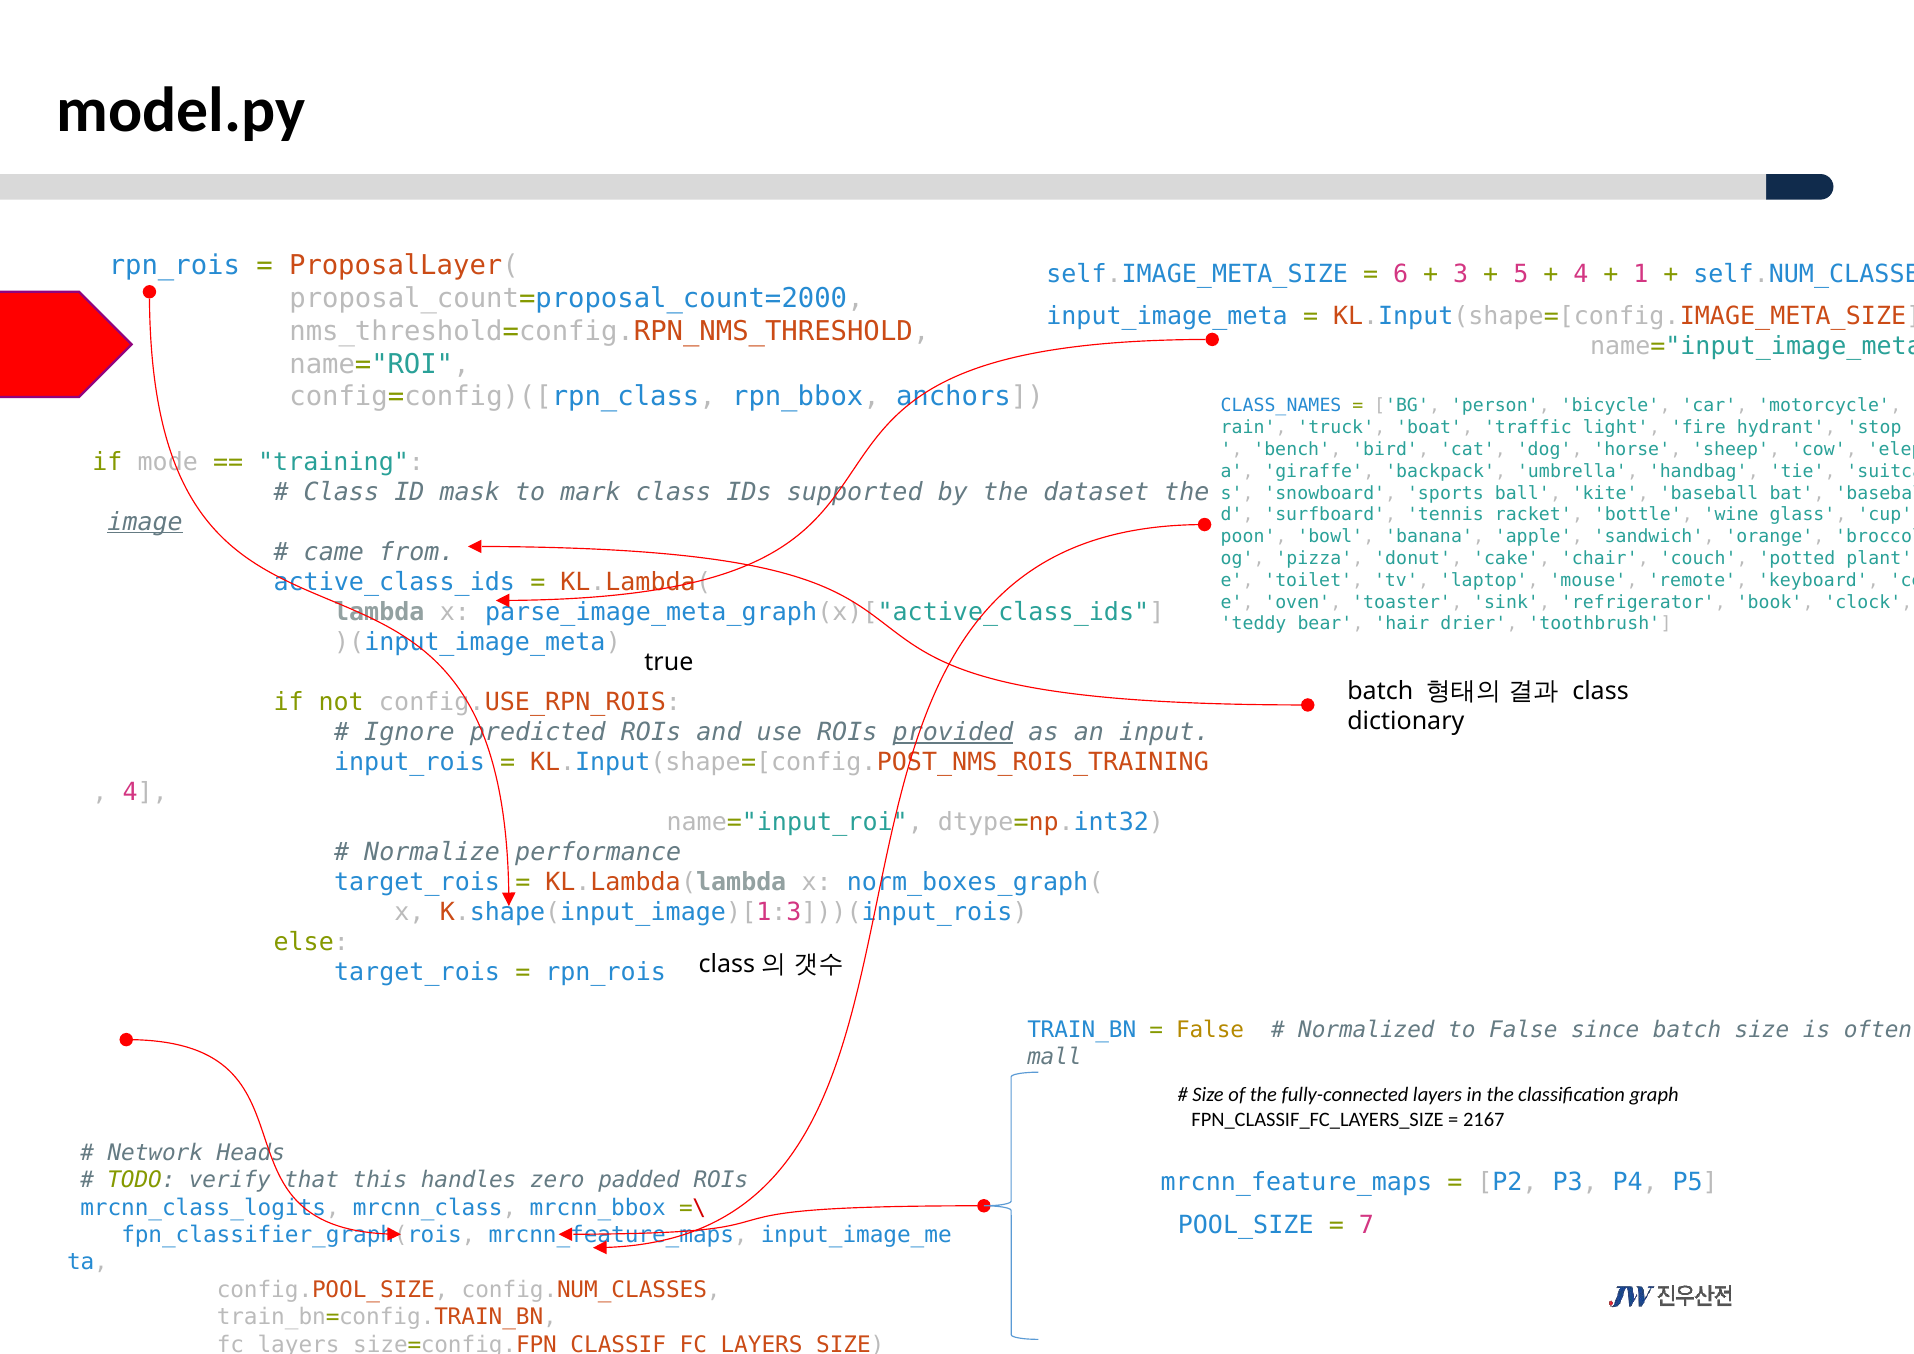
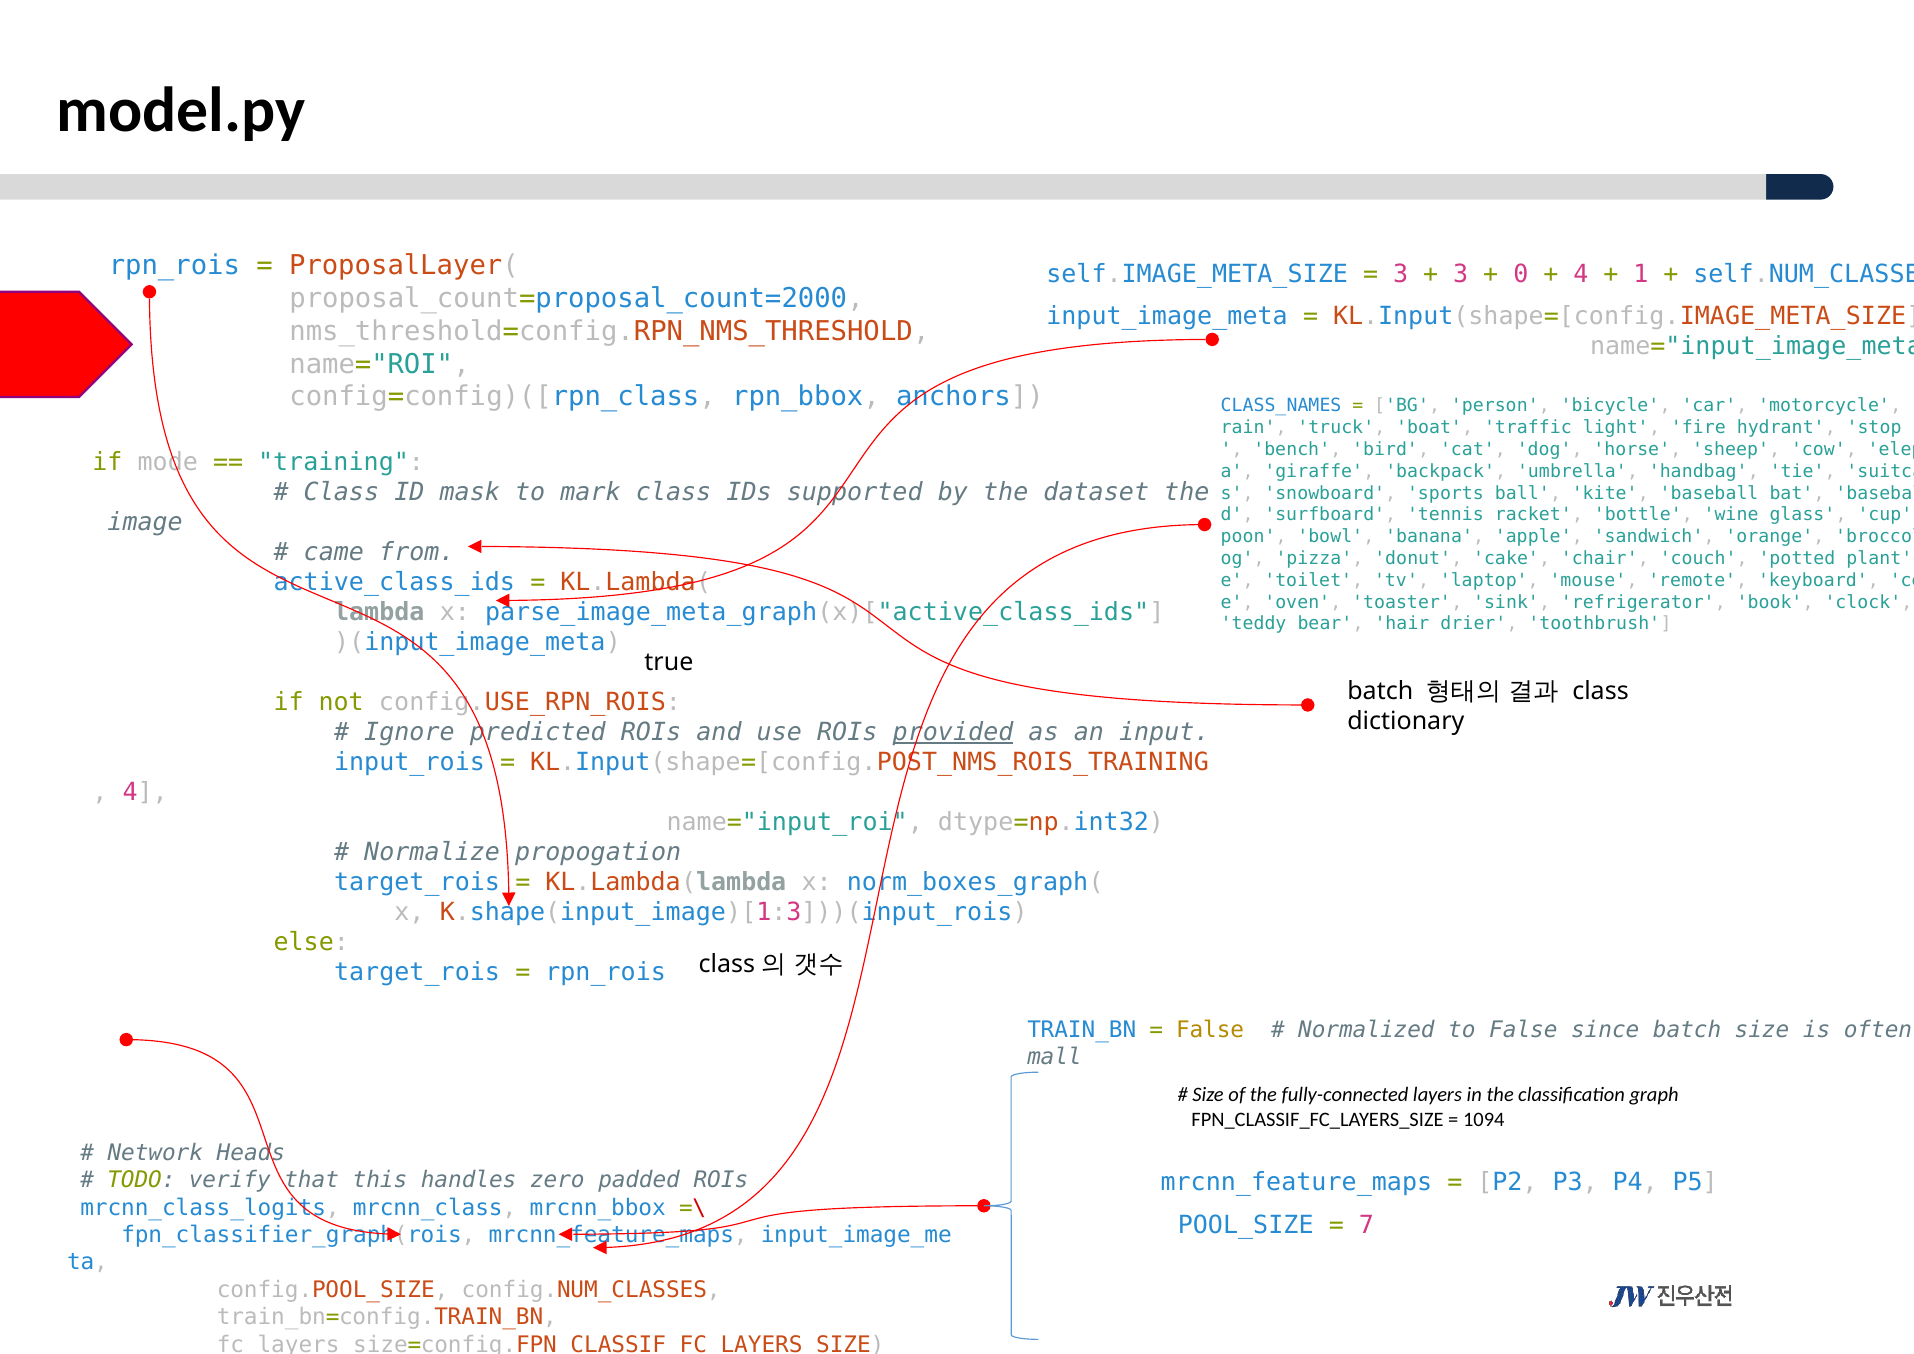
6: 6 -> 3 (1401, 274)
5: 5 -> 0 (1521, 274)
image underline: present -> none (145, 522)
performance: performance -> propogation (598, 852)
2167: 2167 -> 1094 (1484, 1119)
